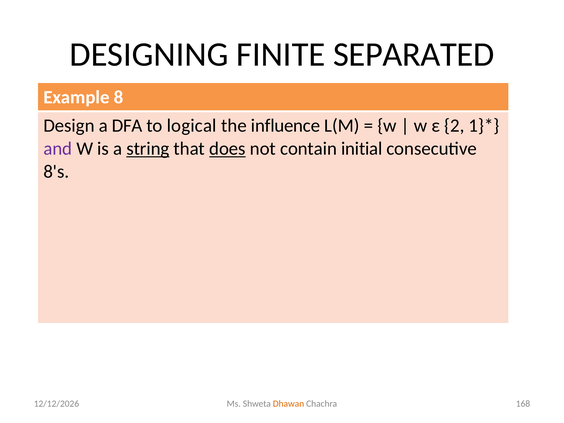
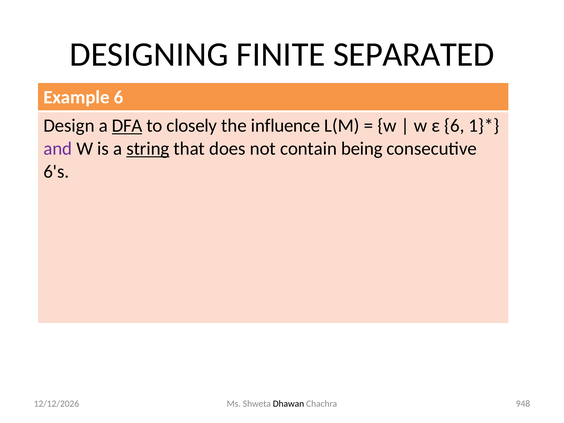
Example 8: 8 -> 6 (119, 97)
DFA underline: none -> present (127, 126)
logical: logical -> closely (192, 126)
ε 2: 2 -> 6 (454, 126)
does underline: present -> none (227, 149)
initial: initial -> being (362, 149)
8's: 8's -> 6's (56, 172)
Dhawan colour: orange -> black (289, 404)
168: 168 -> 948 (523, 404)
